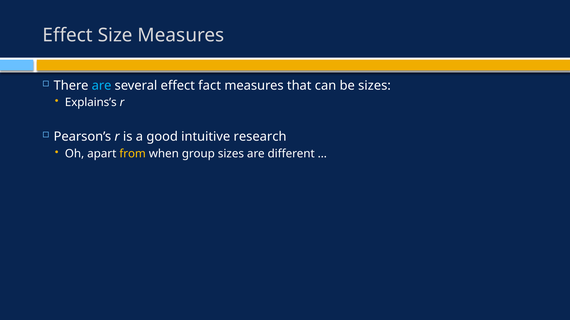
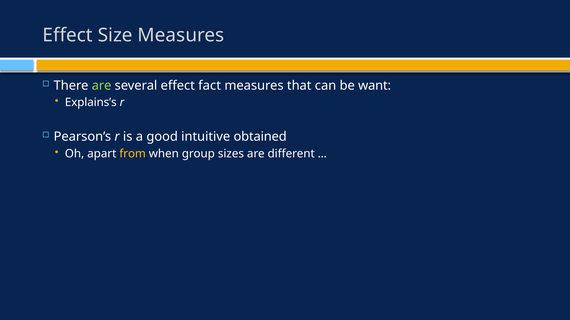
are colour: light blue -> light green (102, 86)
be sizes: sizes -> want (375, 86)
research: research -> obtained (260, 137)
